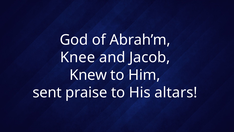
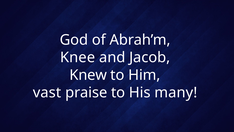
sent: sent -> vast (47, 92)
altars: altars -> many (176, 92)
